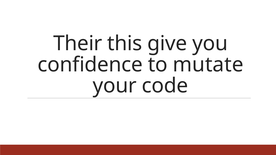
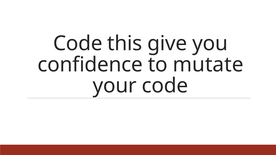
Their: Their -> Code (78, 44)
